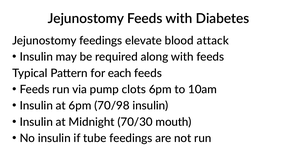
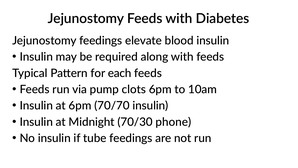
blood attack: attack -> insulin (213, 41)
70/98: 70/98 -> 70/70 (112, 106)
mouth: mouth -> phone (173, 122)
